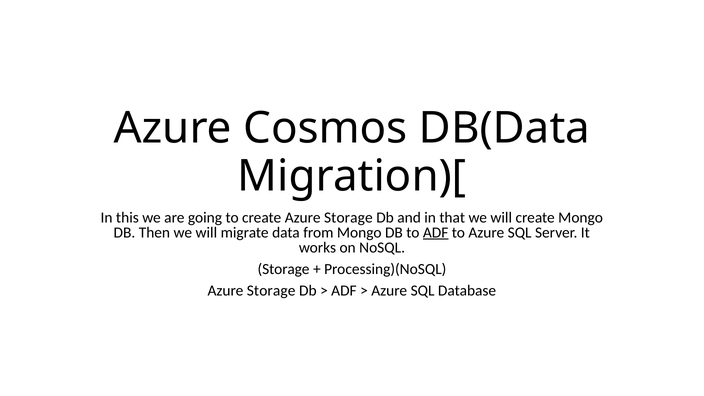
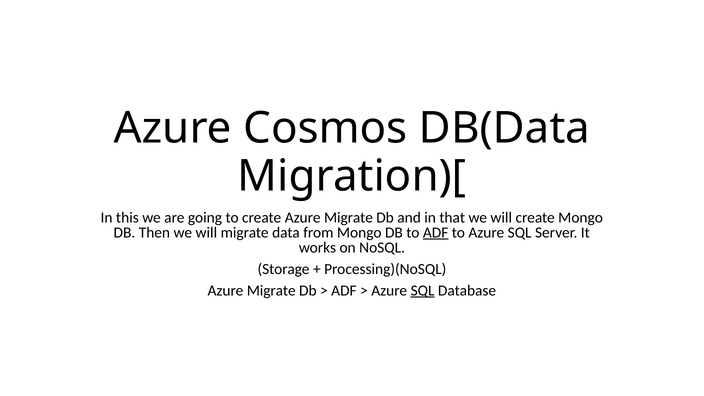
create Azure Storage: Storage -> Migrate (348, 218)
Storage: Storage -> Migrate (271, 291)
SQL underline: none -> present (423, 291)
